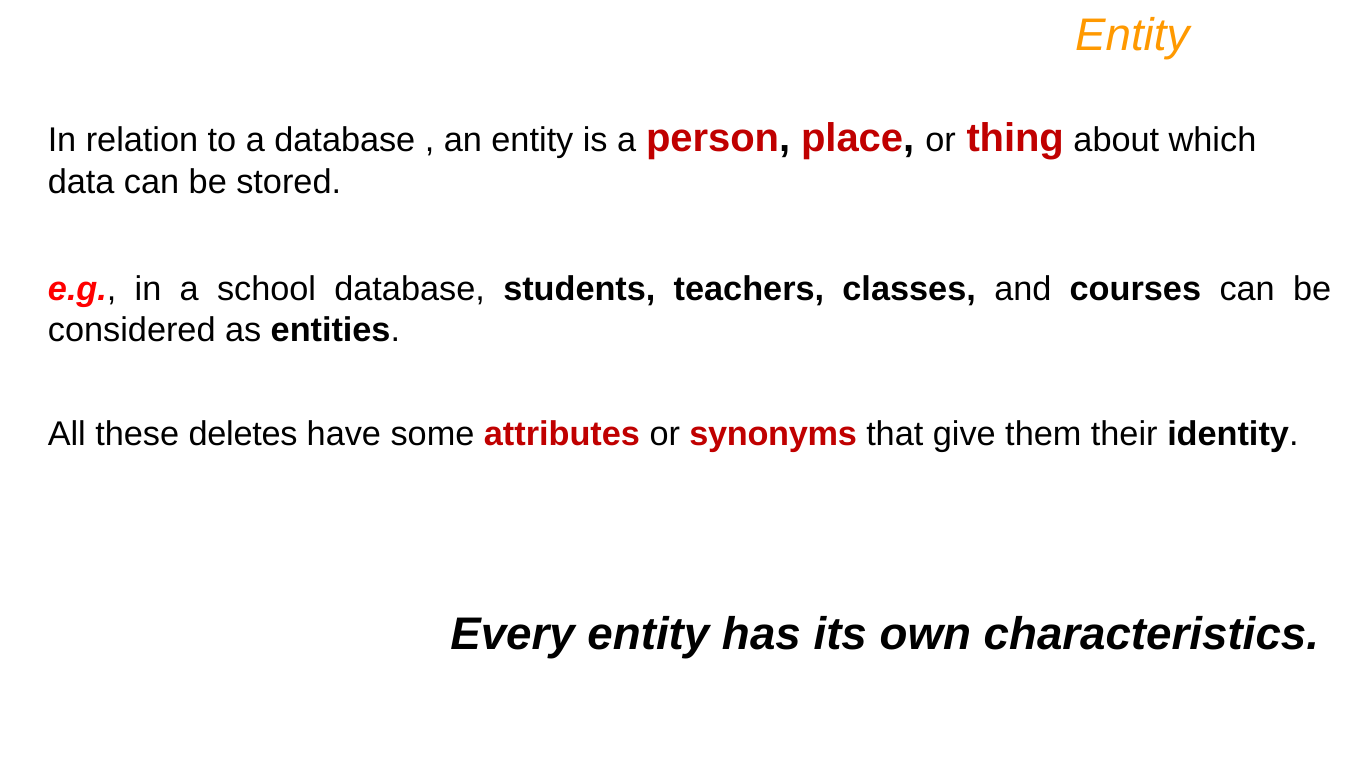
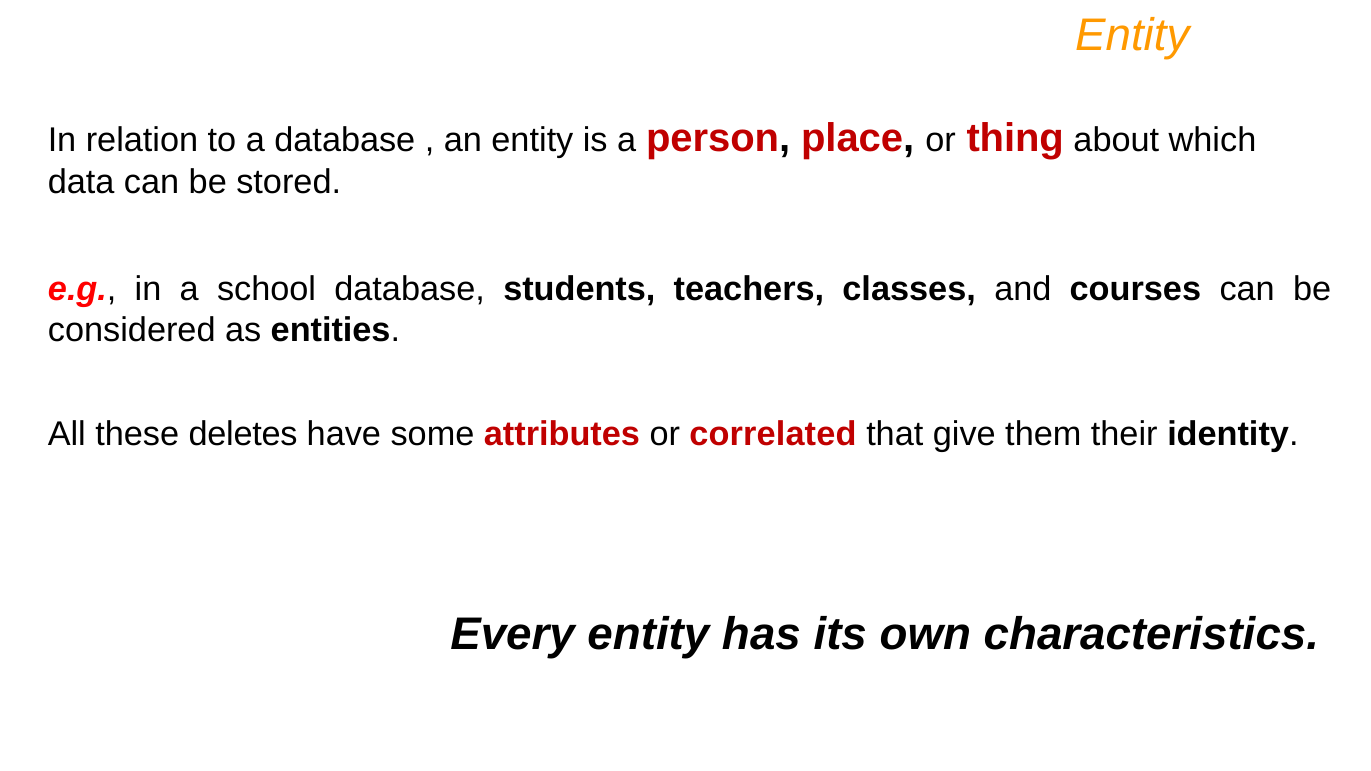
synonyms: synonyms -> correlated (773, 435)
